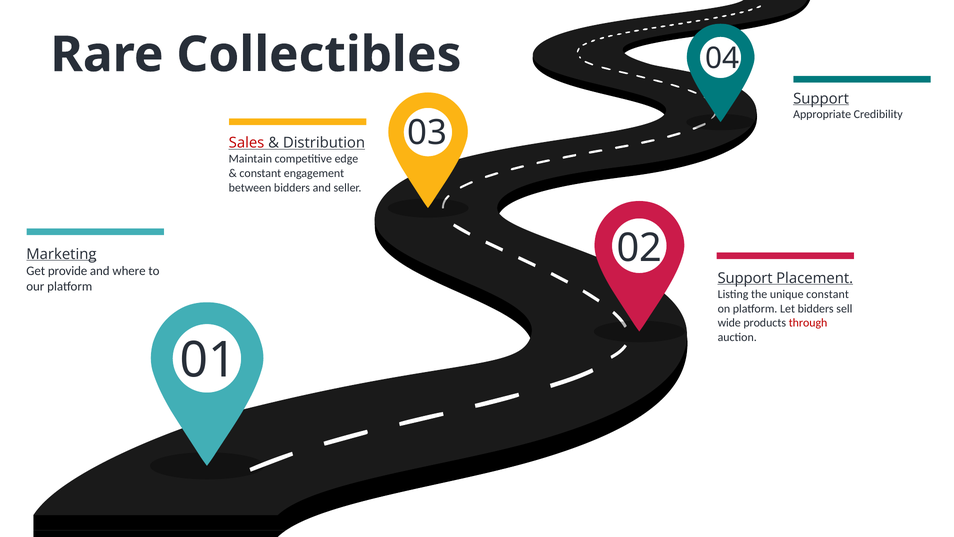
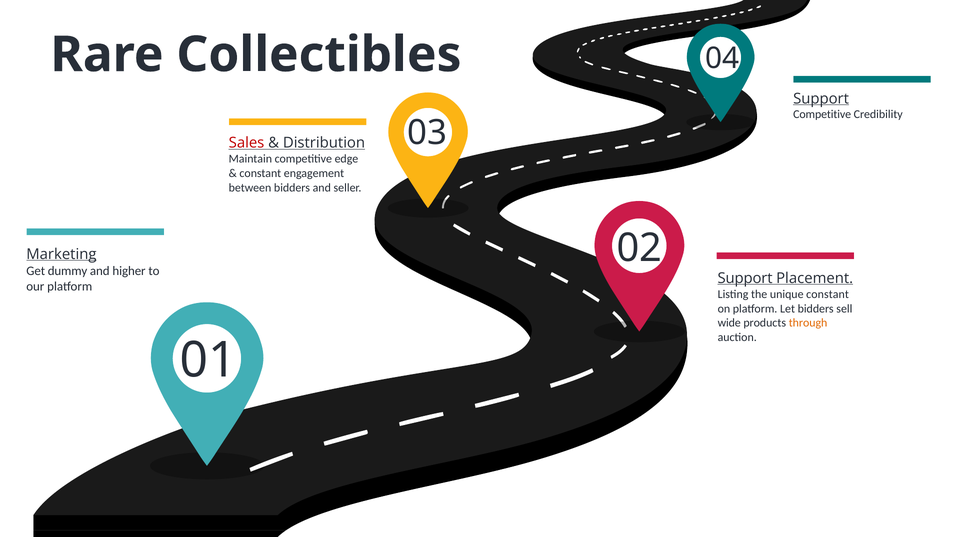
Appropriate: Appropriate -> Competitive (822, 114)
provide: provide -> dummy (68, 271)
where: where -> higher (129, 271)
through colour: red -> orange (808, 323)
